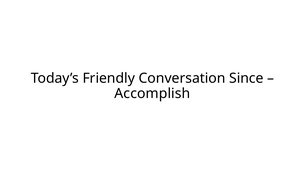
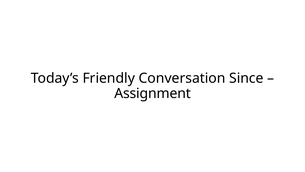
Accomplish: Accomplish -> Assignment (153, 93)
